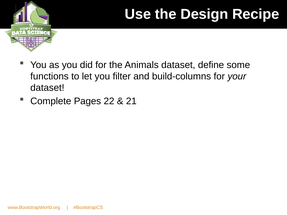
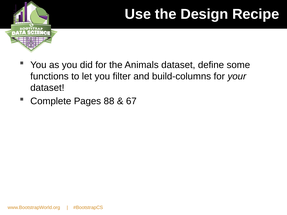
22: 22 -> 88 (109, 101)
21: 21 -> 67 (131, 101)
